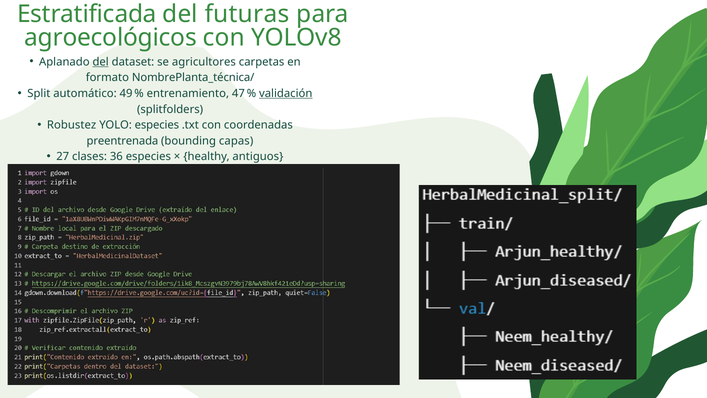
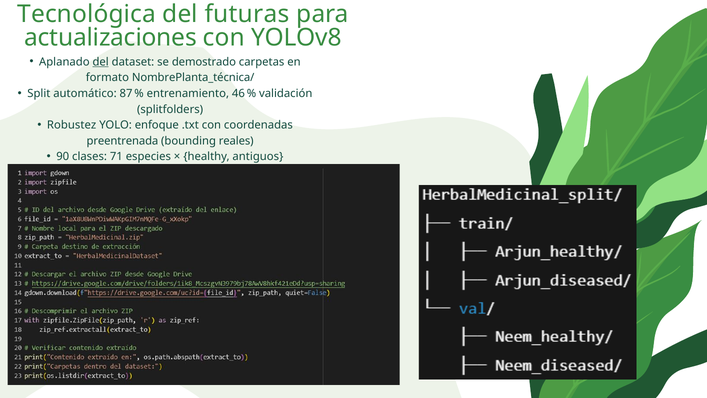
Estratificada: Estratificada -> Tecnológica (87, 14)
agroecológicos: agroecológicos -> actualizaciones (111, 38)
agricultores: agricultores -> demostrado (204, 62)
49: 49 -> 87 (126, 93)
47: 47 -> 46 (238, 93)
validación underline: present -> none (286, 93)
YOLO especies: especies -> enfoque (157, 125)
capas: capas -> reales (236, 141)
27: 27 -> 90 (63, 157)
36: 36 -> 71 (116, 157)
